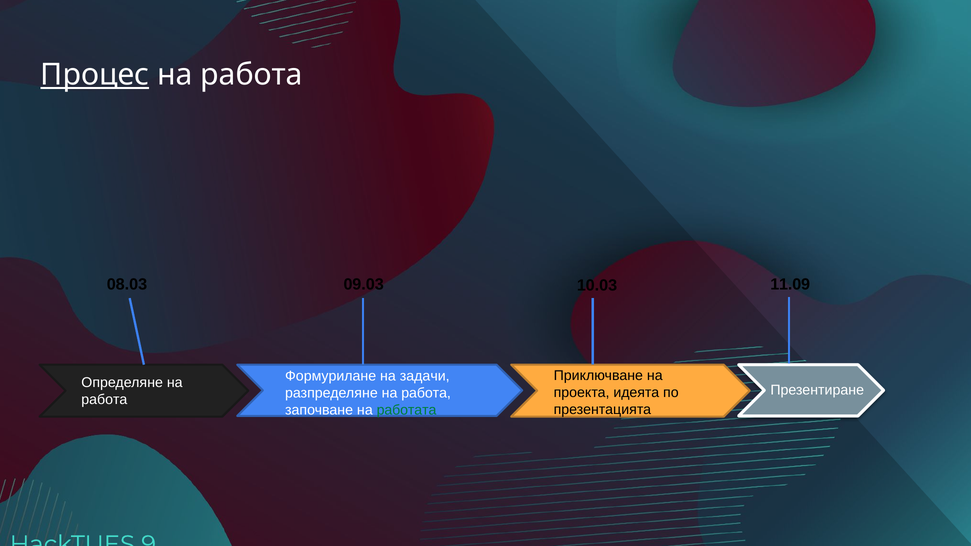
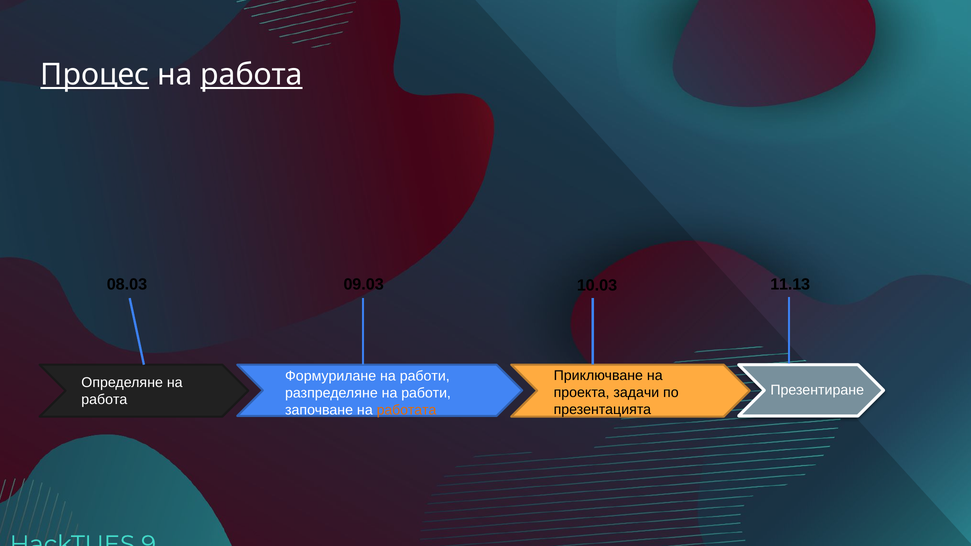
работа underline: none -> present (251, 75)
11.09: 11.09 -> 11.13 (790, 285)
Формурилане на задачи: задачи -> работи (425, 376)
идеята: идеята -> задачи (636, 393)
разпределяне на работа: работа -> работи (426, 393)
работата colour: green -> orange (407, 410)
